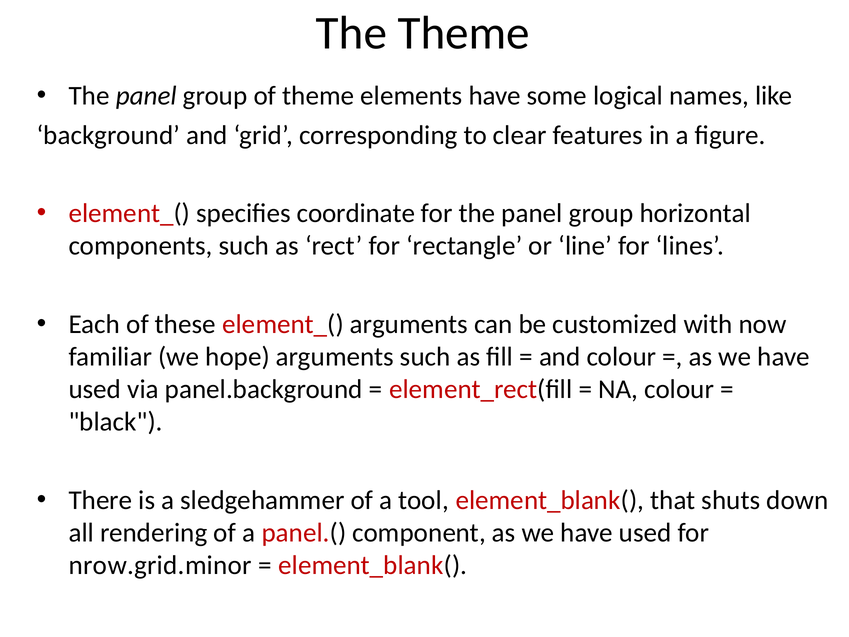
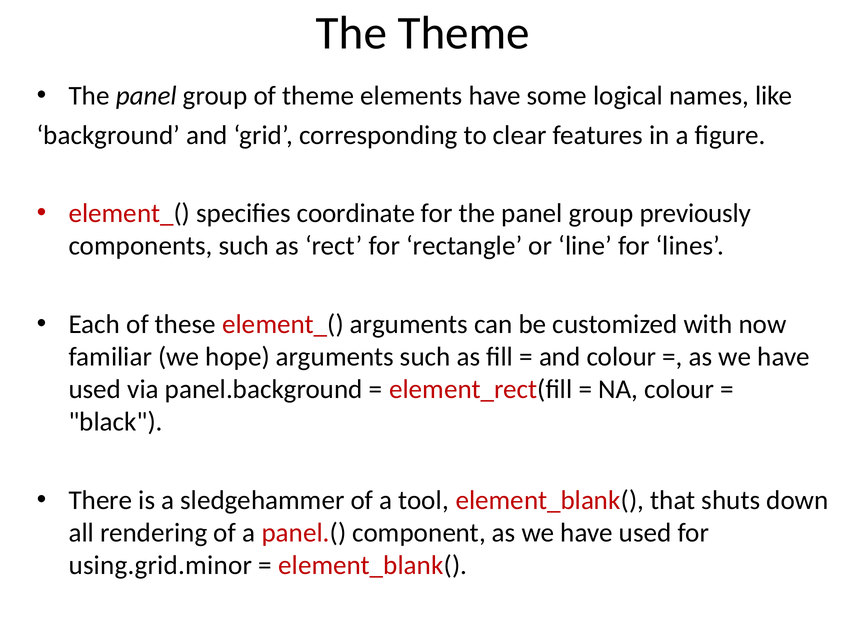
horizontal: horizontal -> previously (695, 213)
nrow.grid.minor: nrow.grid.minor -> using.grid.minor (160, 565)
